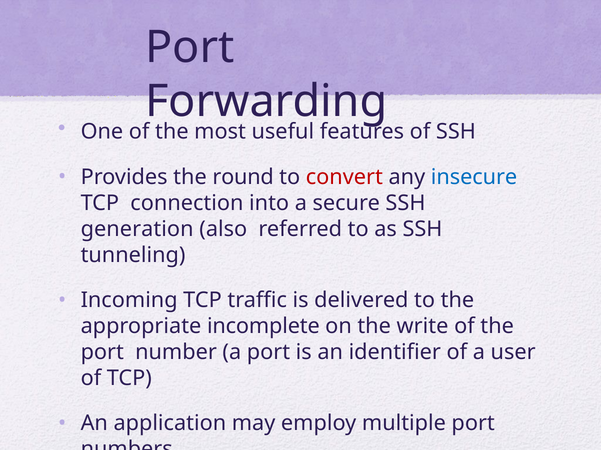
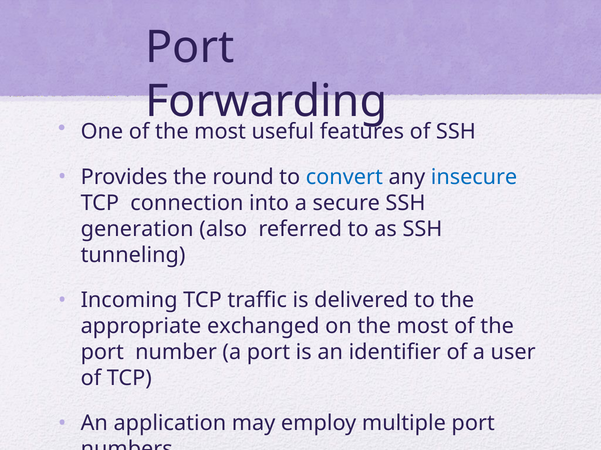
convert colour: red -> blue (344, 177)
incomplete: incomplete -> exchanged (263, 327)
on the write: write -> most (422, 327)
